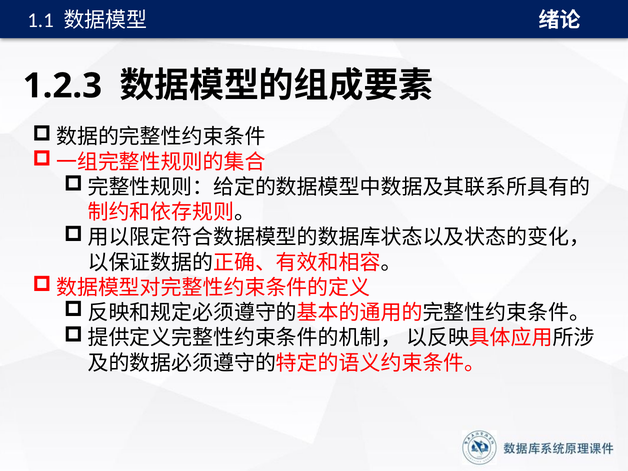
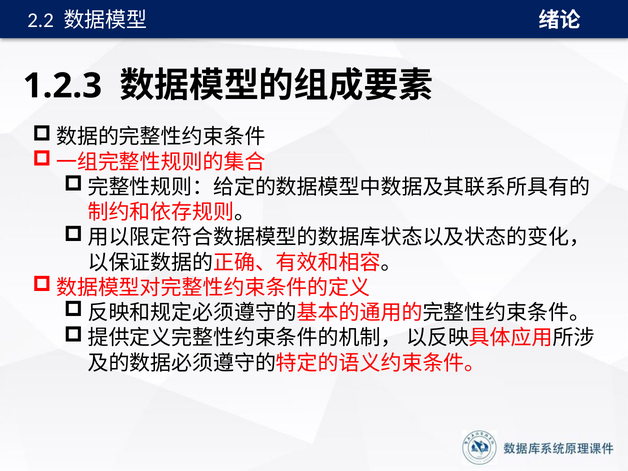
1.1: 1.1 -> 2.2 (41, 20)
